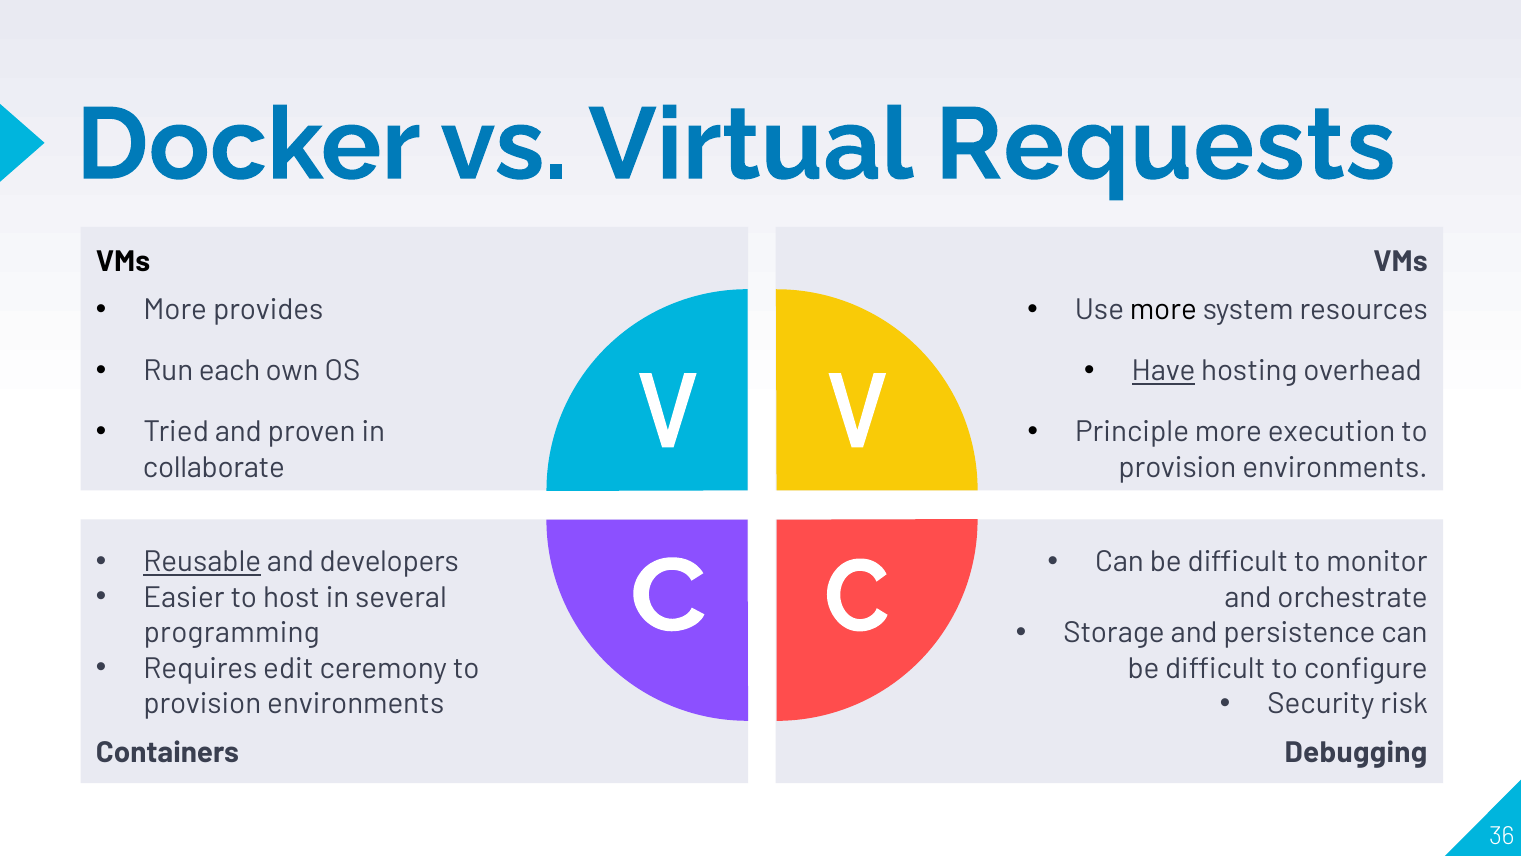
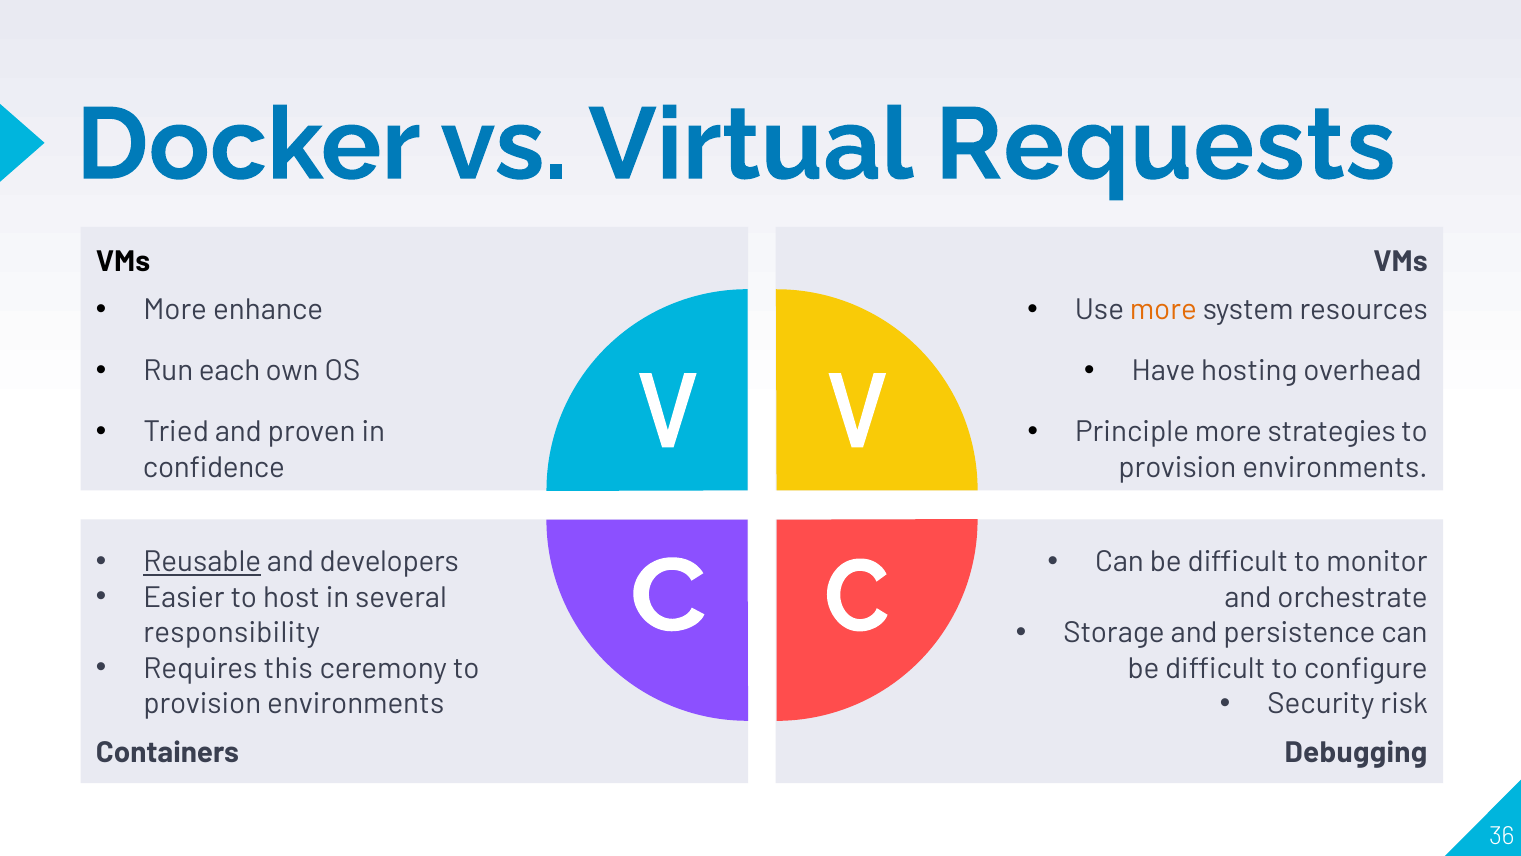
provides: provides -> enhance (268, 310)
more colour: black -> orange (1163, 310)
Have underline: present -> none (1164, 371)
execution: execution -> strategies (1332, 432)
collaborate: collaborate -> confidence (214, 467)
programming: programming -> responsibility (232, 633)
edit: edit -> this (288, 668)
